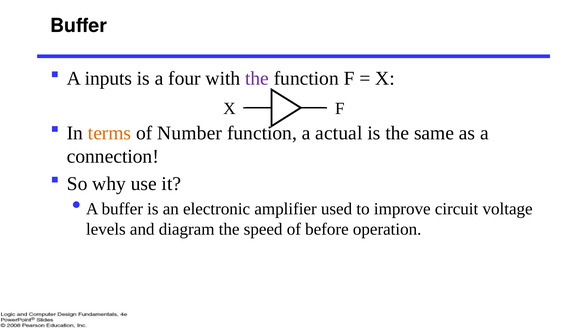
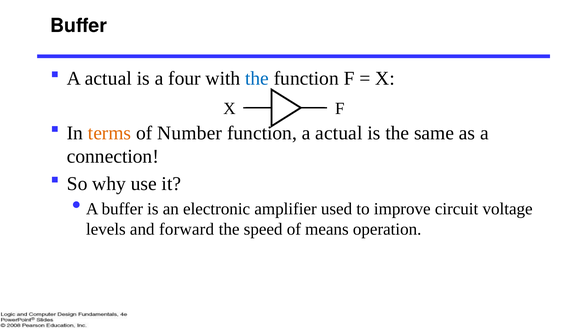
inputs: inputs -> actual (108, 78)
the colour: purple -> blue (257, 78)
diagram: diagram -> forward (187, 229)
before: before -> means (327, 229)
